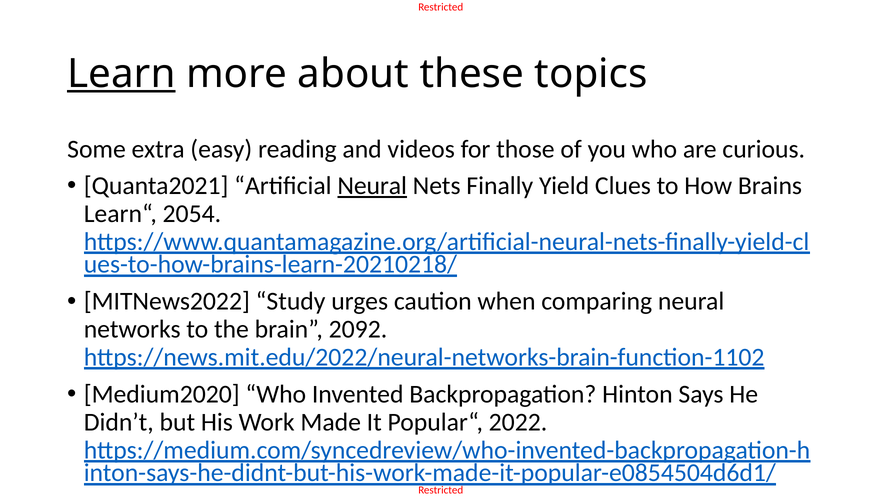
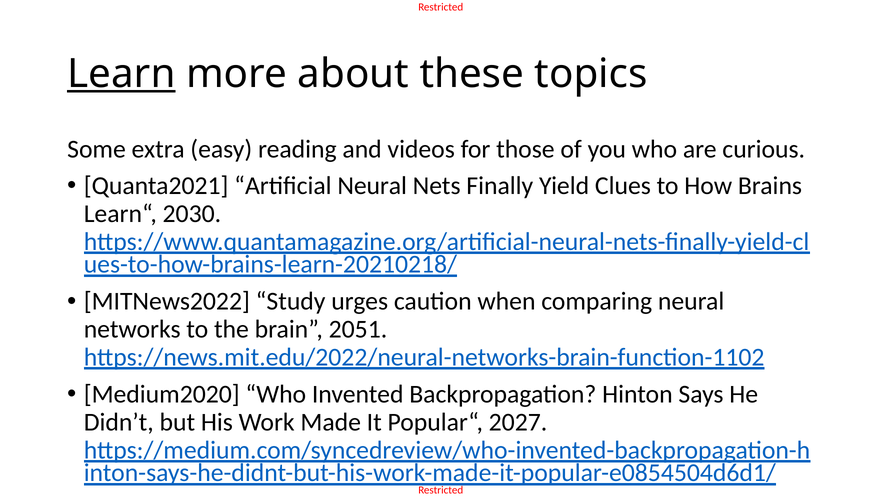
Neural underline: present -> none (372, 186)
2054: 2054 -> 2030 (192, 214)
2092: 2092 -> 2051 (358, 329)
2022: 2022 -> 2027 (518, 422)
